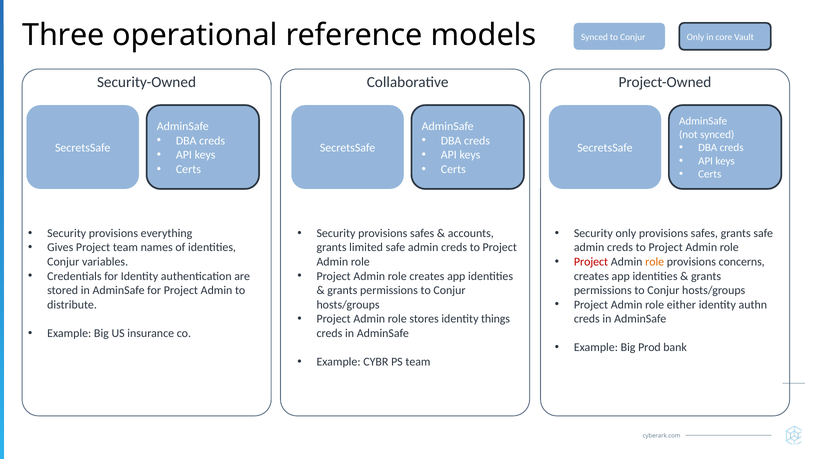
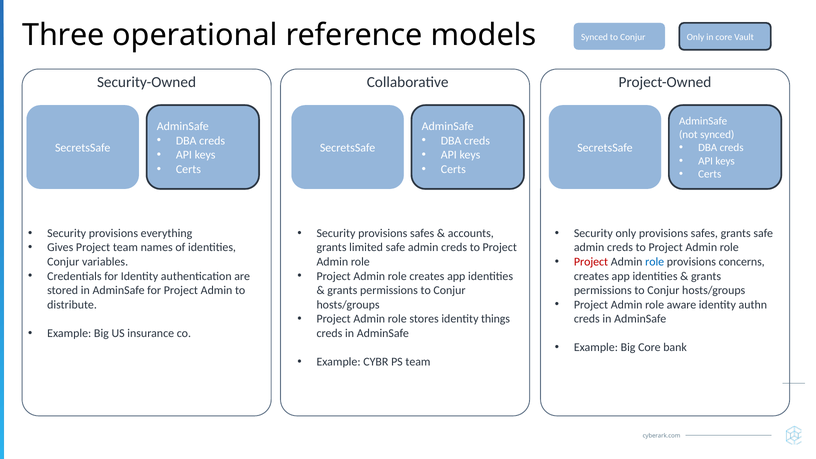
role colour: orange -> blue (655, 262)
either: either -> aware (681, 305)
Big Prod: Prod -> Core (649, 348)
